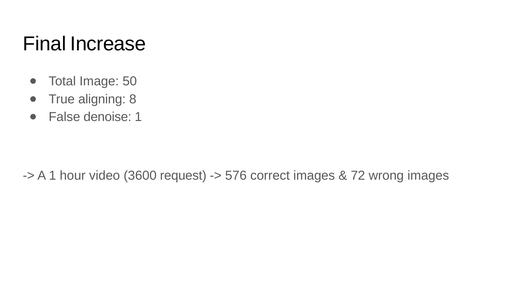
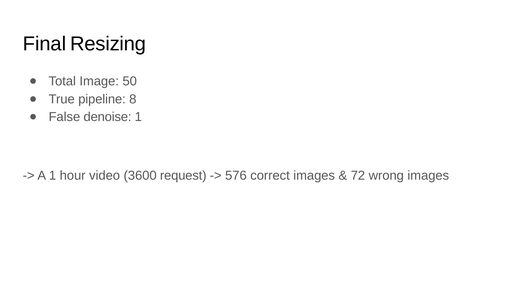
Increase: Increase -> Resizing (108, 44)
aligning: aligning -> pipeline (102, 99)
